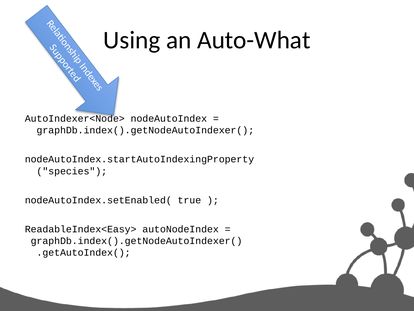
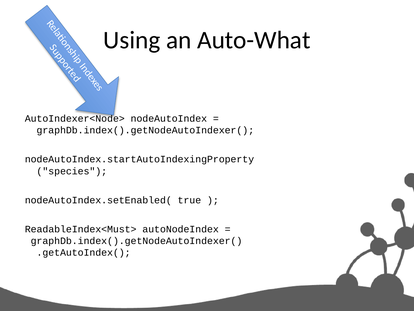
ReadableIndex<Easy>: ReadableIndex<Easy> -> ReadableIndex<Must> (81, 229)
